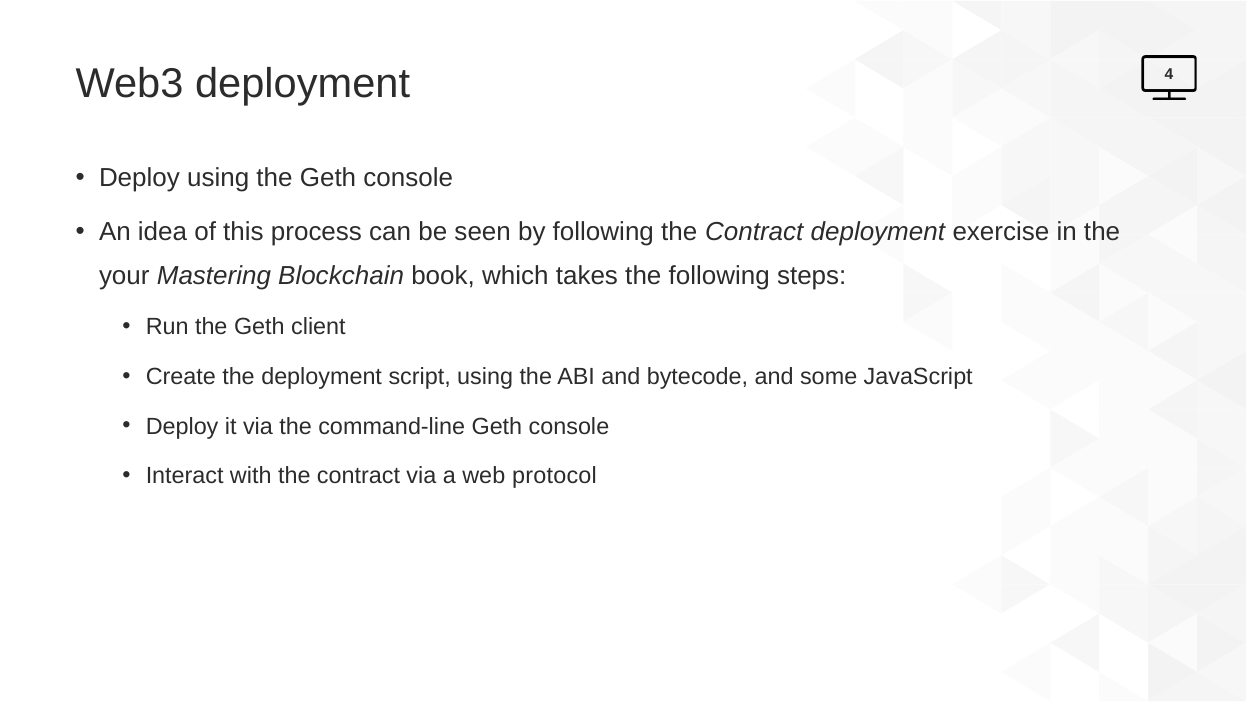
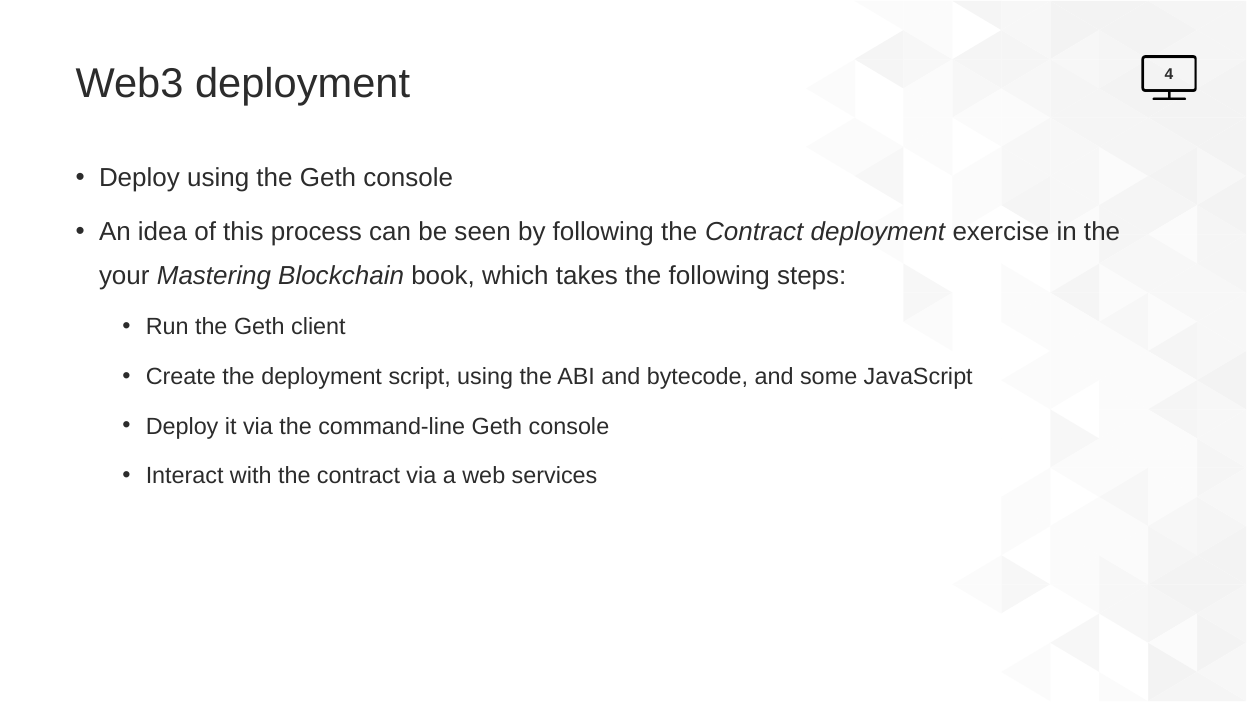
protocol: protocol -> services (555, 476)
